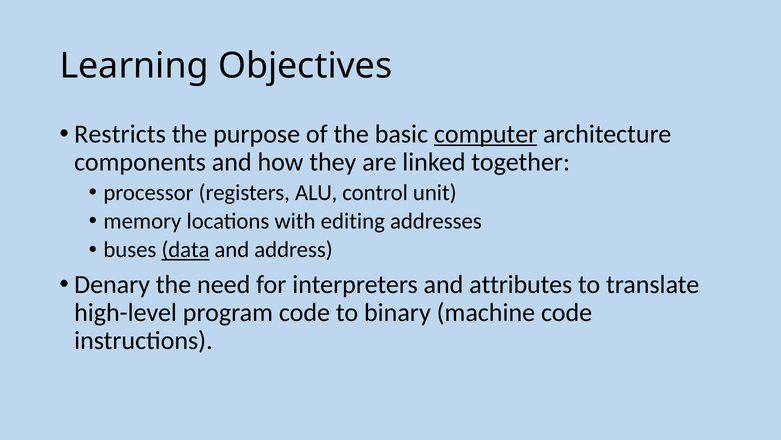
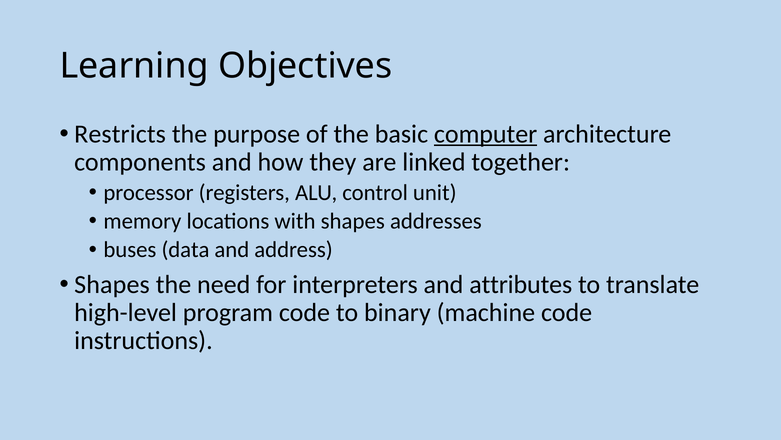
with editing: editing -> shapes (353, 221)
data underline: present -> none (186, 250)
Denary: Denary -> Shapes (112, 284)
